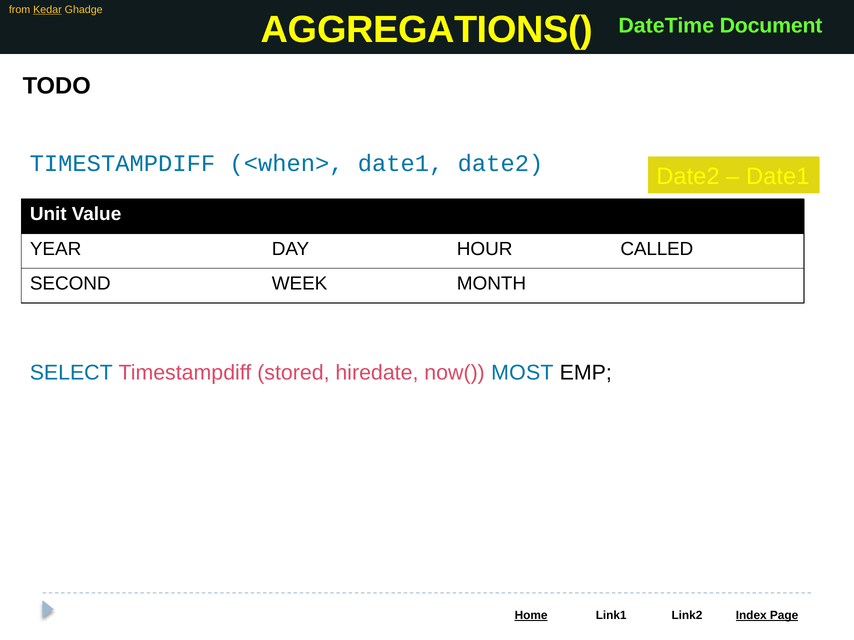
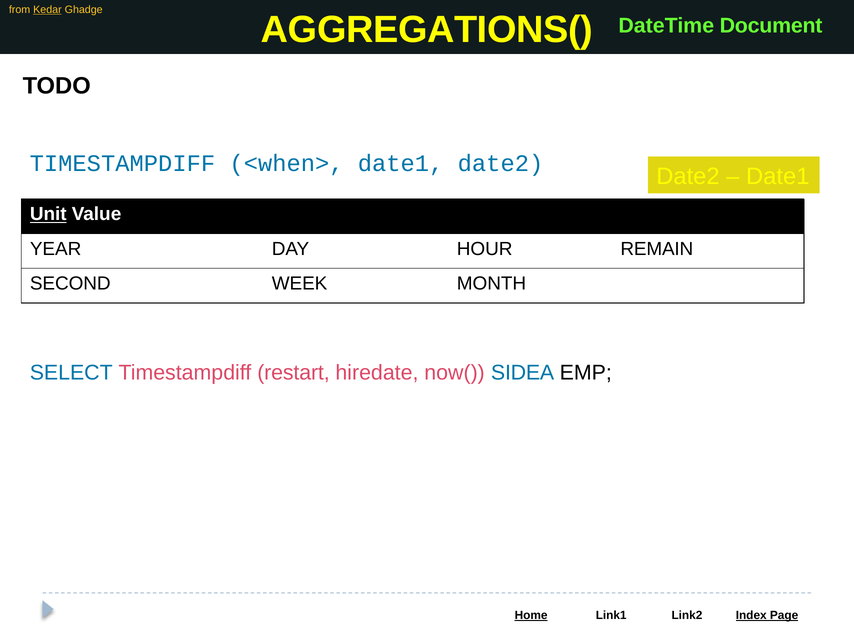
Unit underline: none -> present (48, 214)
CALLED: CALLED -> REMAIN (657, 249)
stored: stored -> restart (293, 373)
MOST: MOST -> SIDEA (523, 373)
